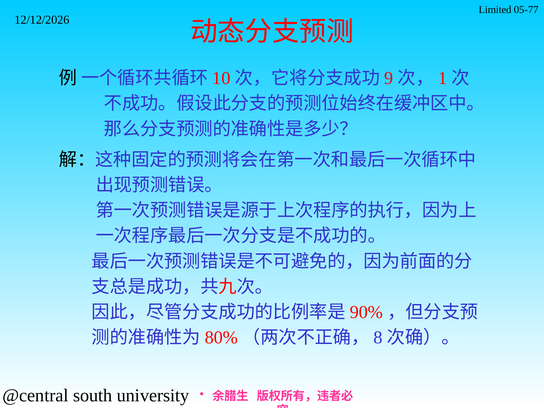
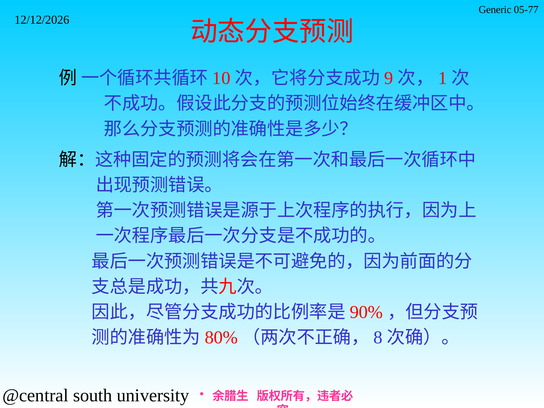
Limited: Limited -> Generic (495, 10)
